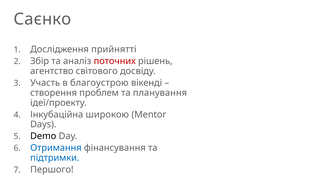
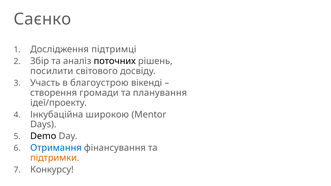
прийнятті: прийнятті -> підтримці (114, 50)
поточних colour: red -> black (115, 61)
агентство: агентство -> посилити (52, 71)
проблем: проблем -> громади (99, 93)
підтримки colour: blue -> orange (55, 158)
Першого: Першого -> Конкурсу (52, 170)
